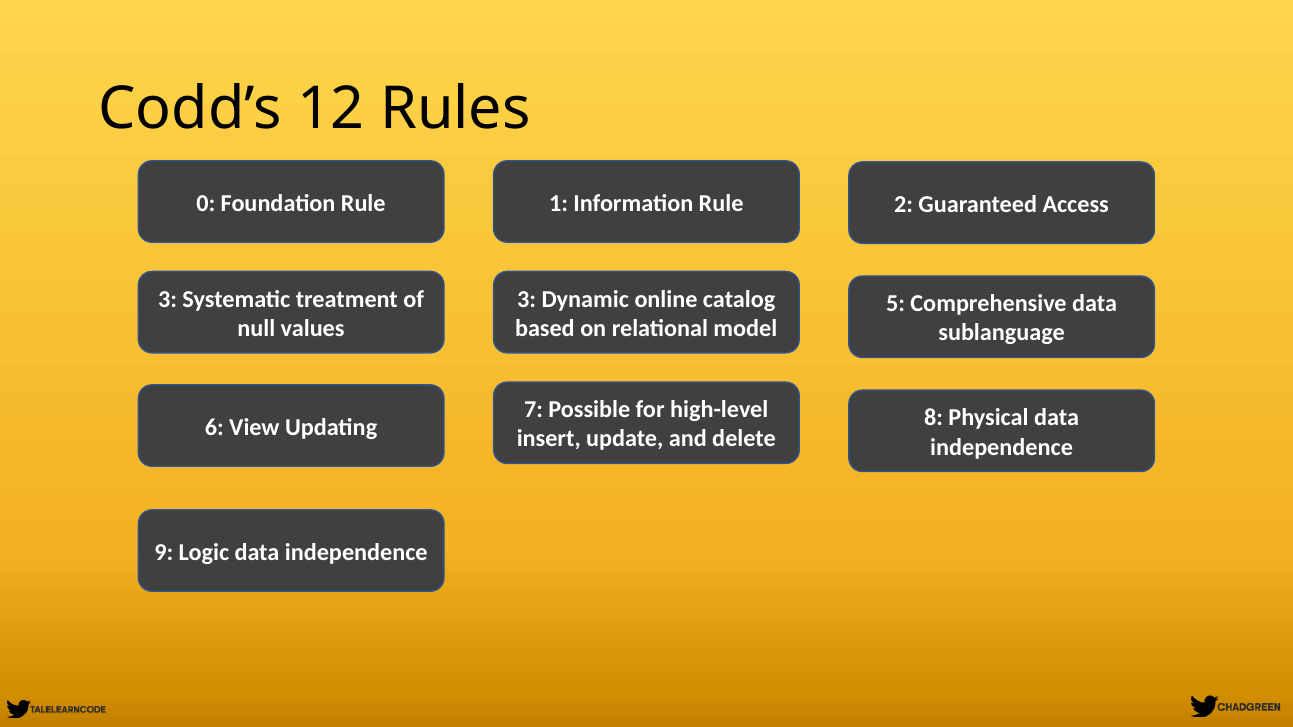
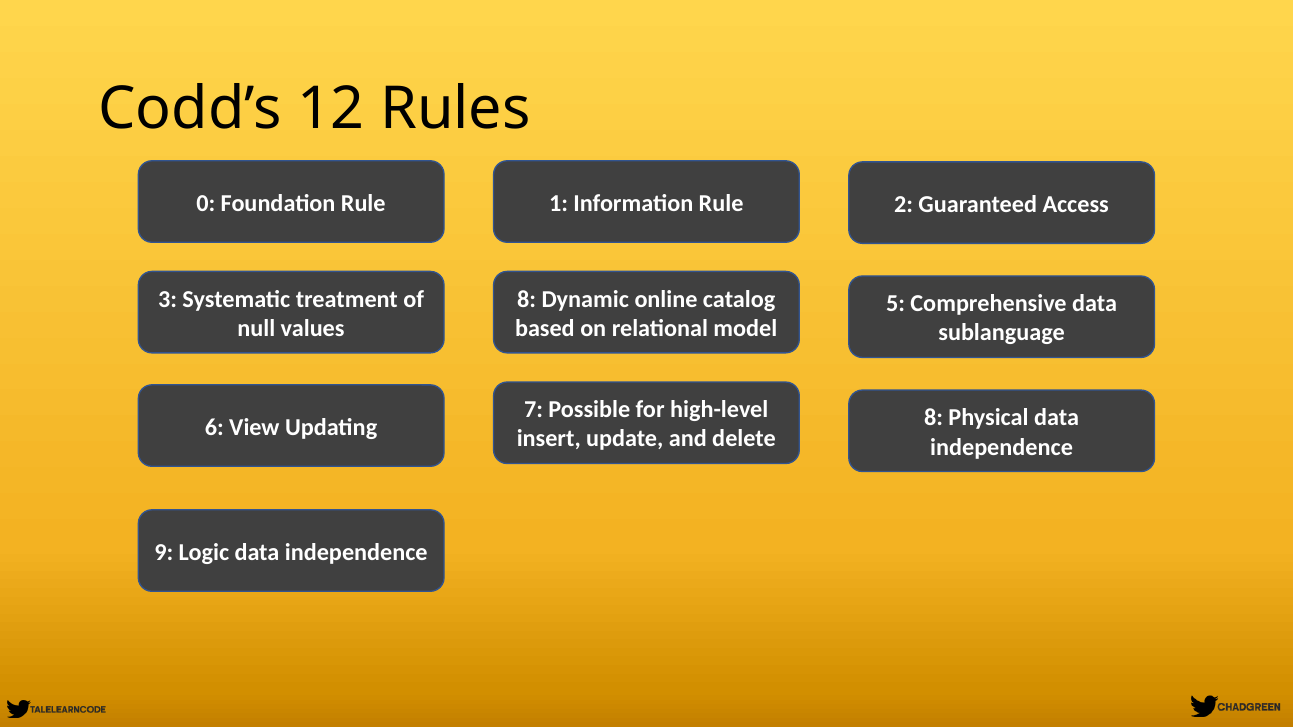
3: 3 -> 8 (527, 299)
